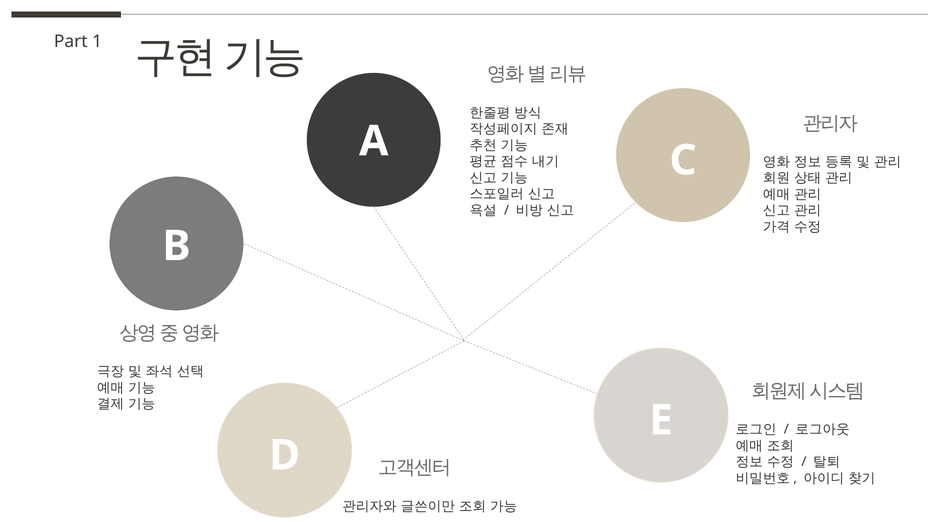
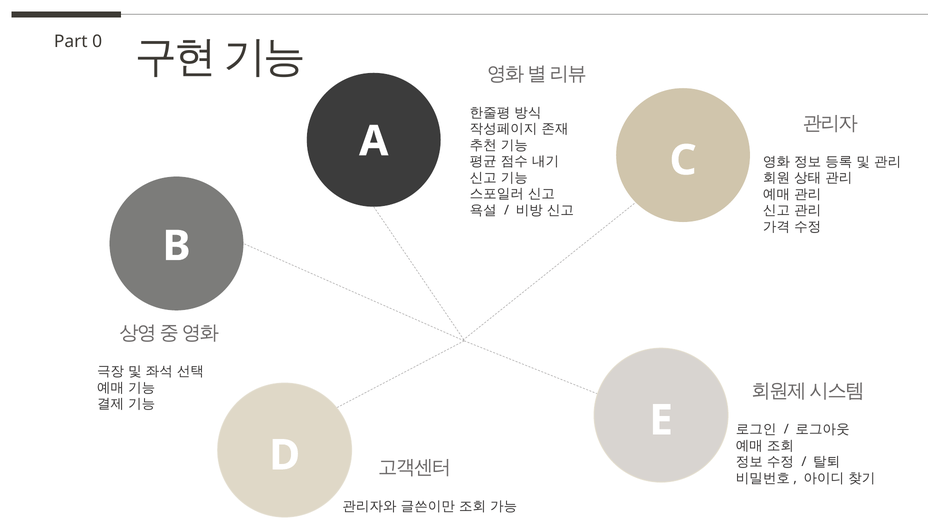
1: 1 -> 0 (97, 41)
